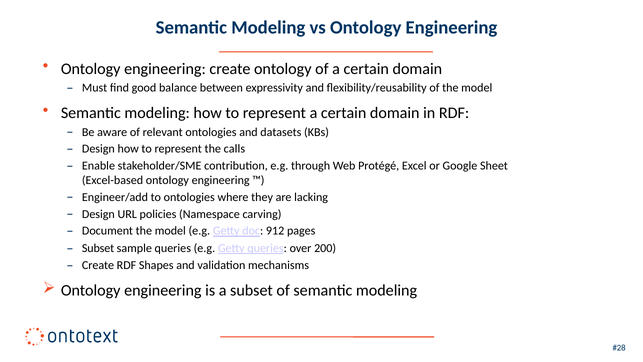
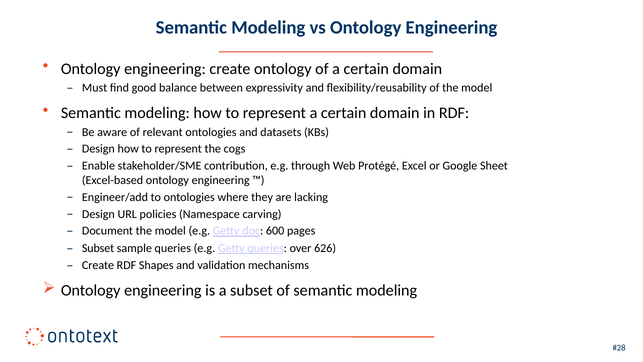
calls: calls -> cogs (235, 149)
912: 912 -> 600 (275, 231)
200: 200 -> 626 (325, 248)
